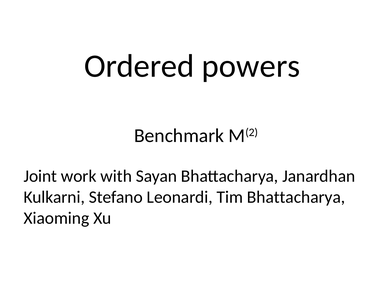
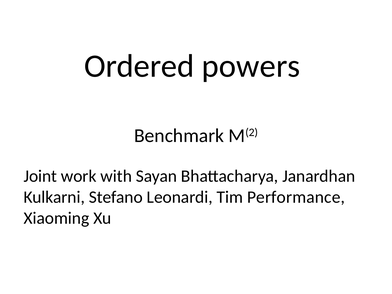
Tim Bhattacharya: Bhattacharya -> Performance (296, 197)
